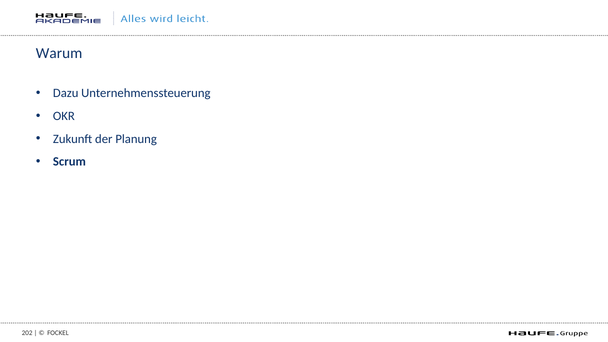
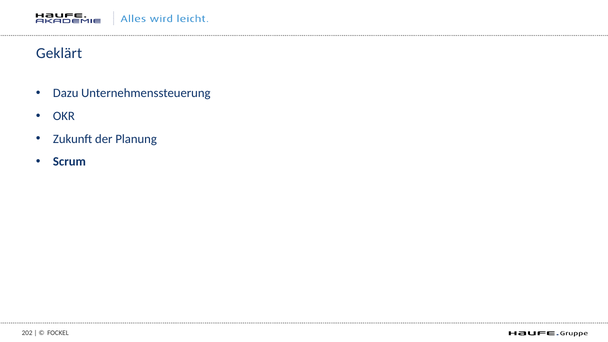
Warum: Warum -> Geklärt (59, 53)
